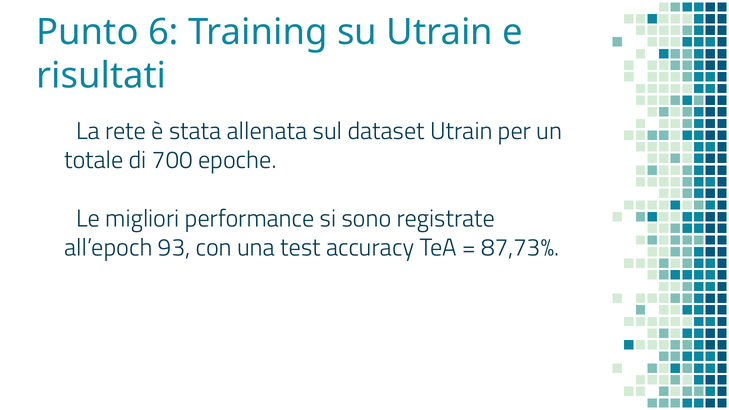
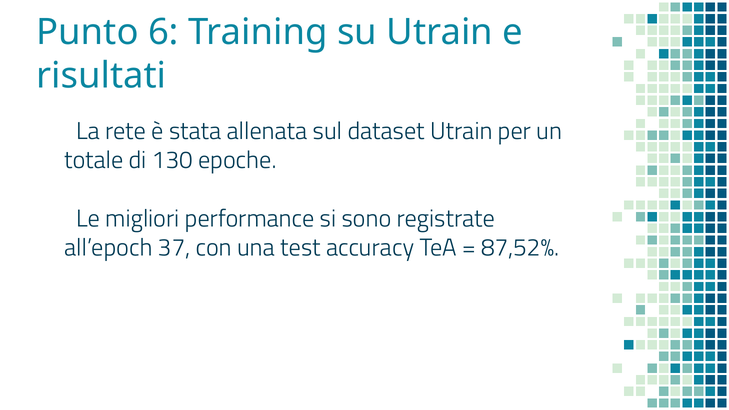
700: 700 -> 130 (172, 160)
93: 93 -> 37 (174, 248)
87,73%: 87,73% -> 87,52% (520, 248)
